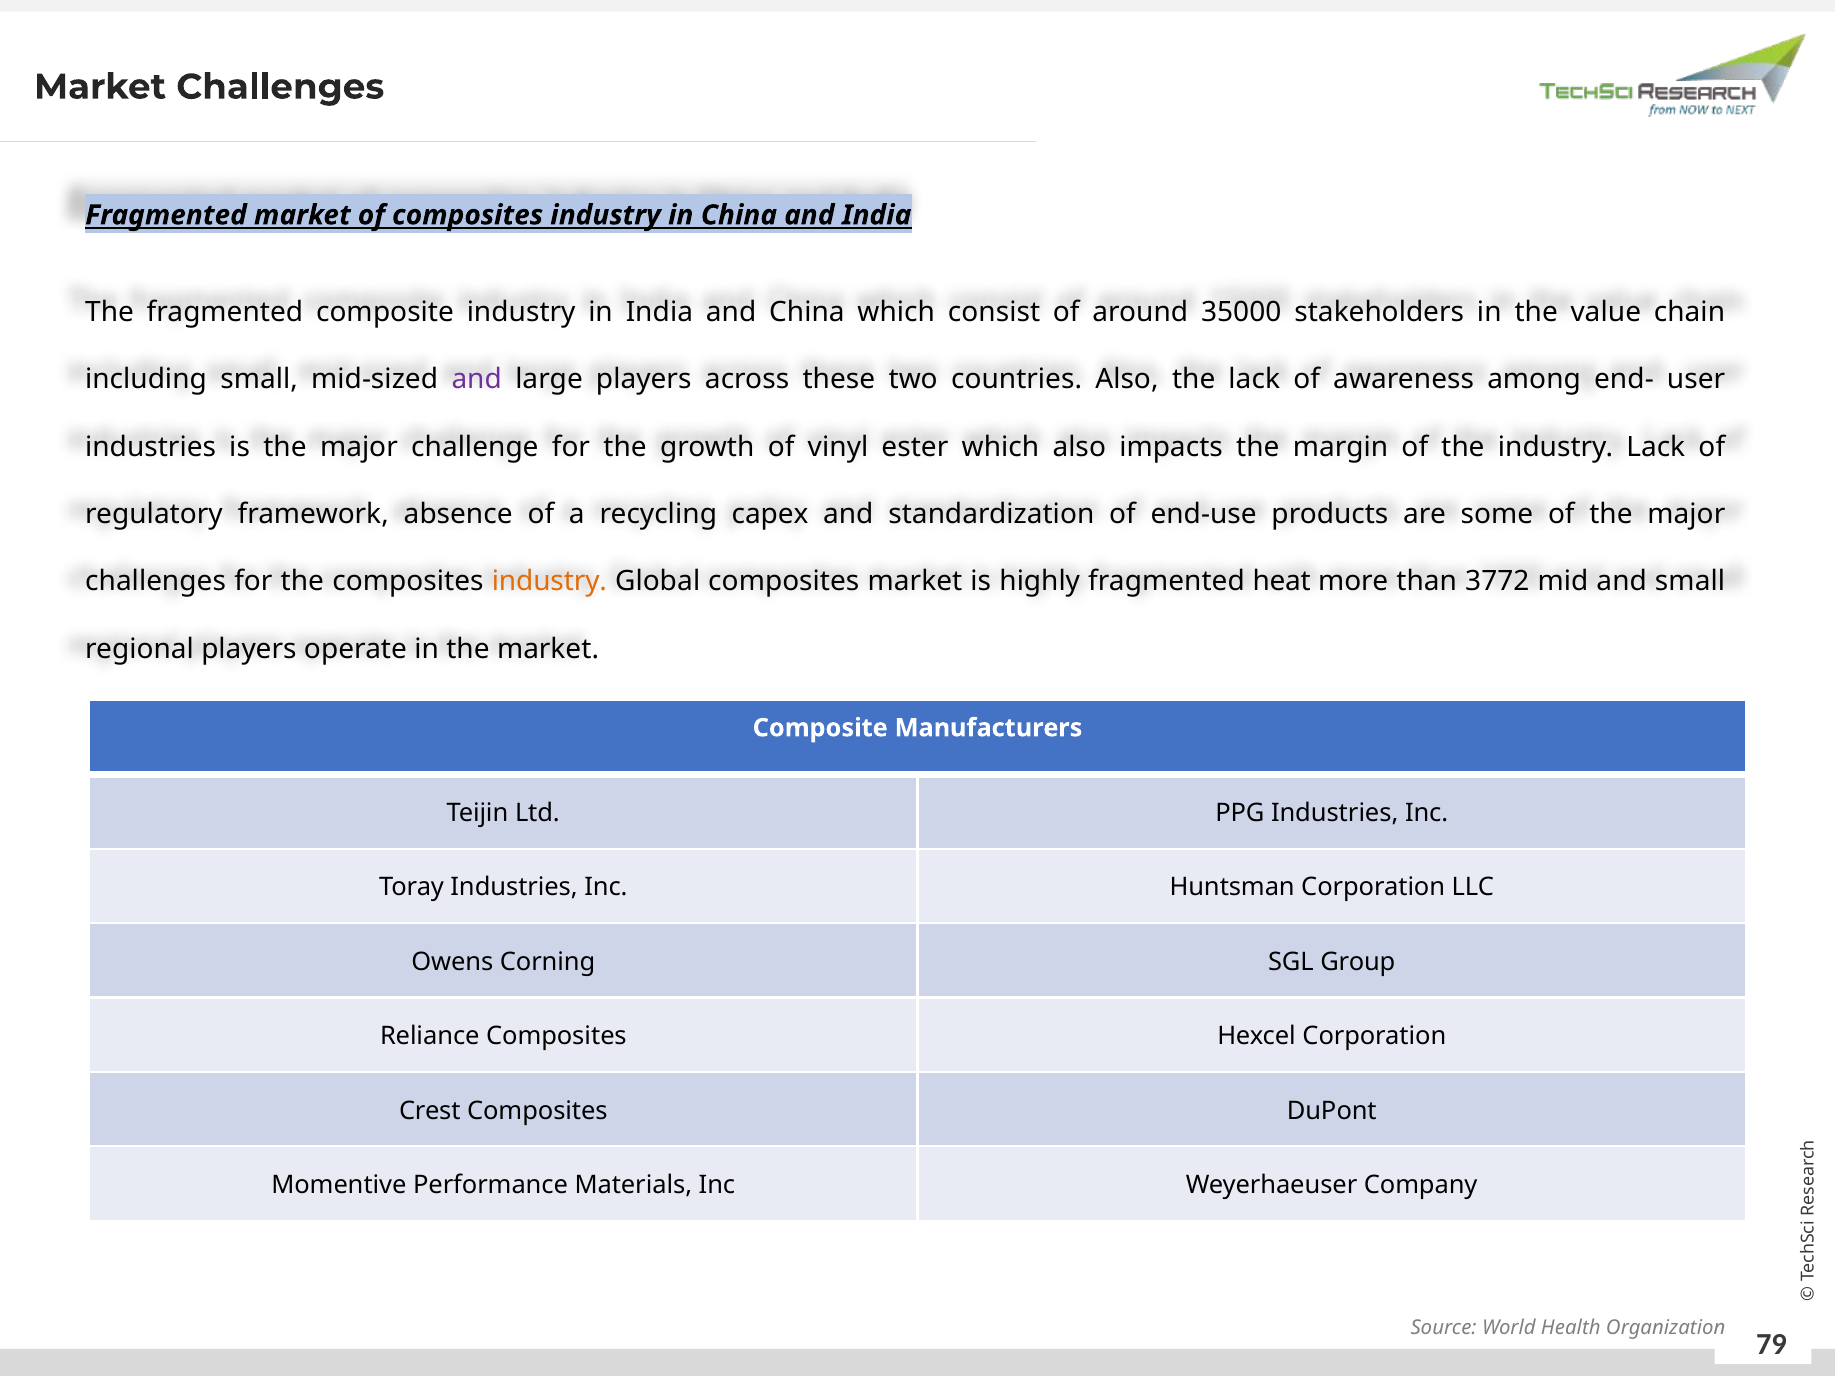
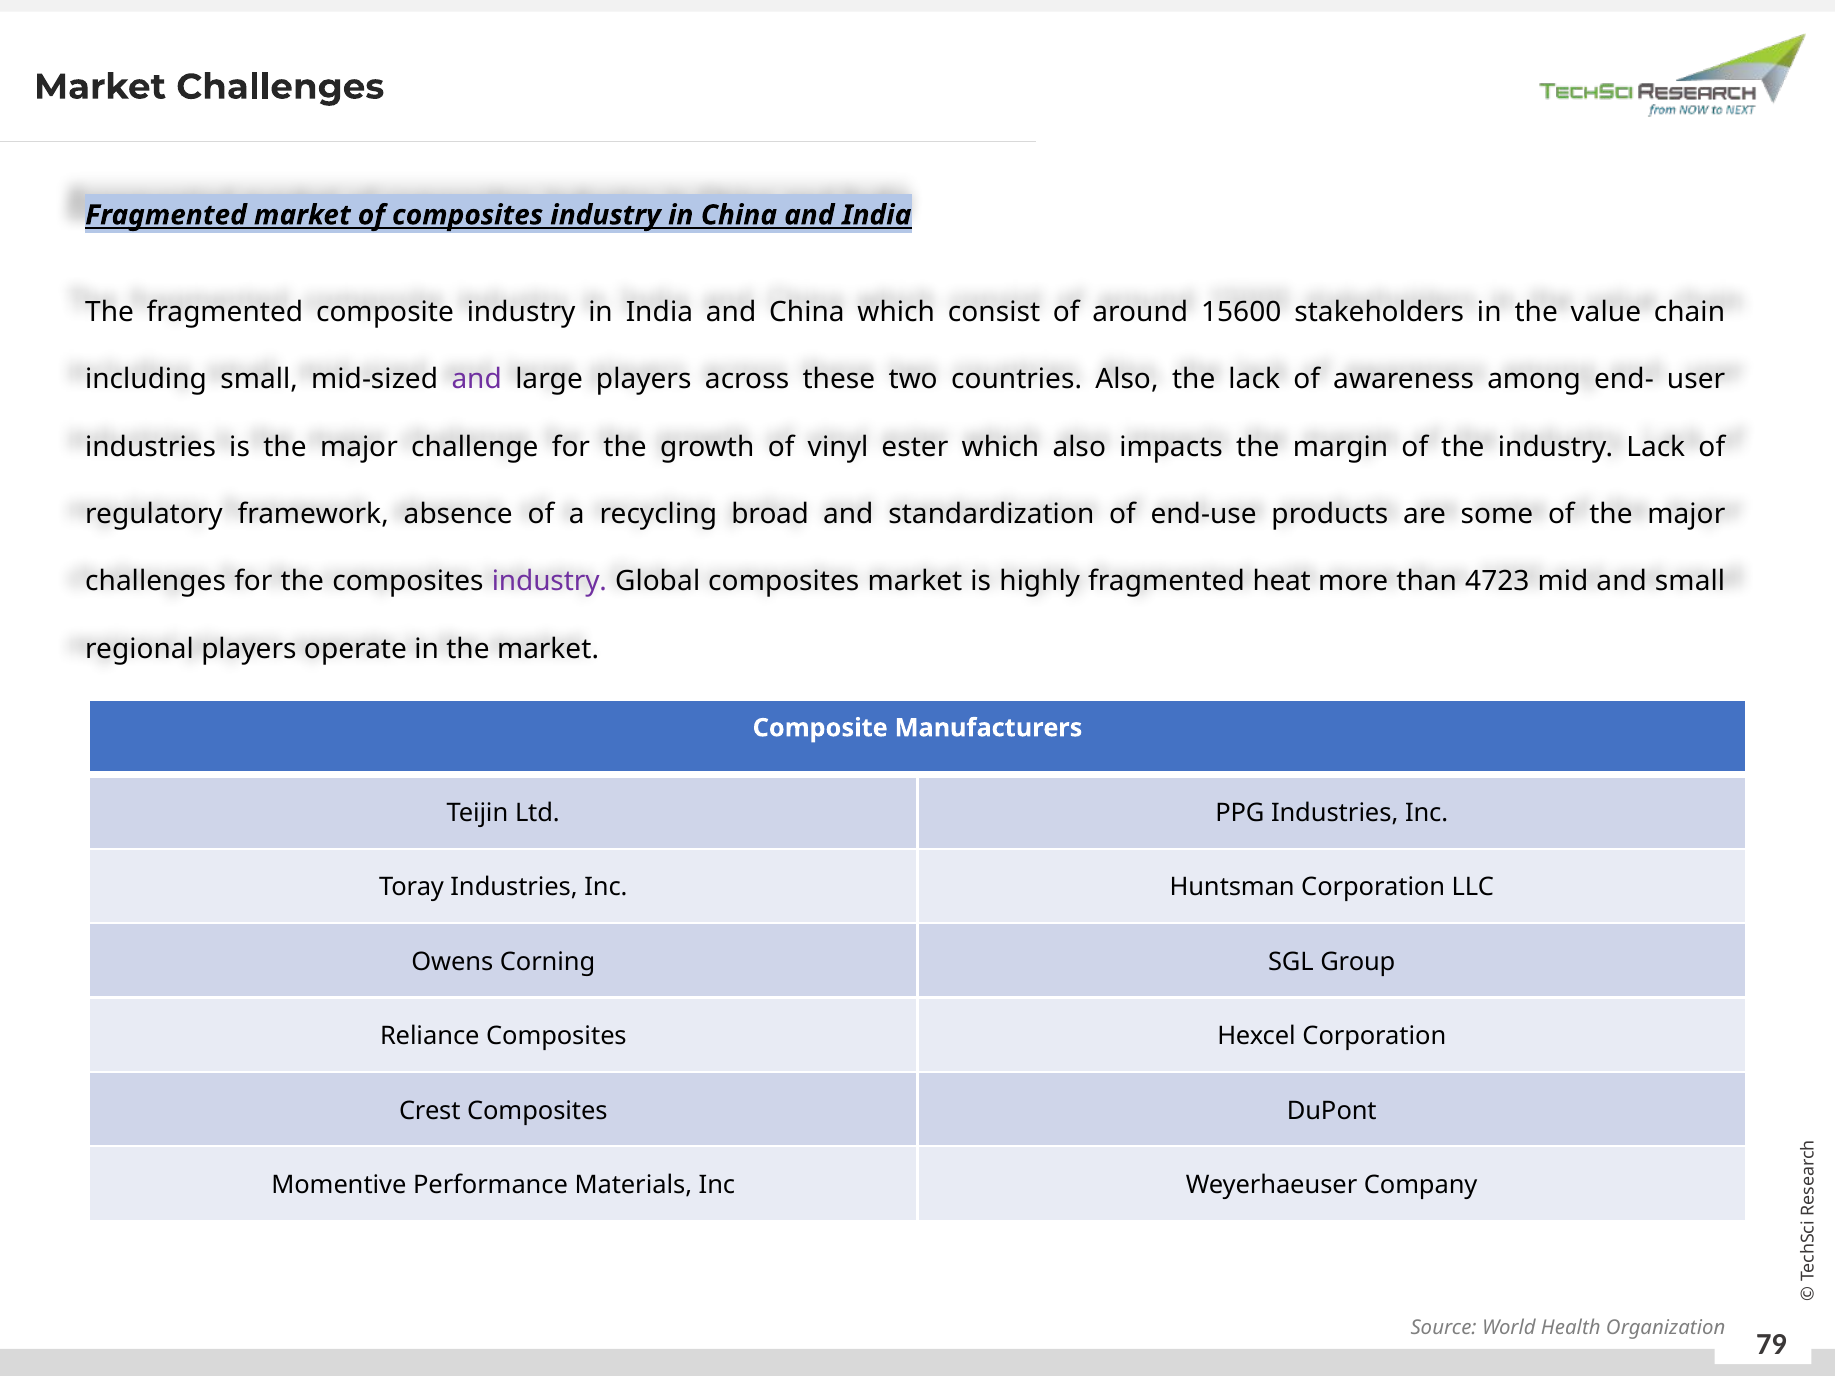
35000: 35000 -> 15600 (1241, 312)
capex: capex -> broad (770, 514)
industry colour: orange -> purple (549, 582)
3772: 3772 -> 4723 (1497, 582)
